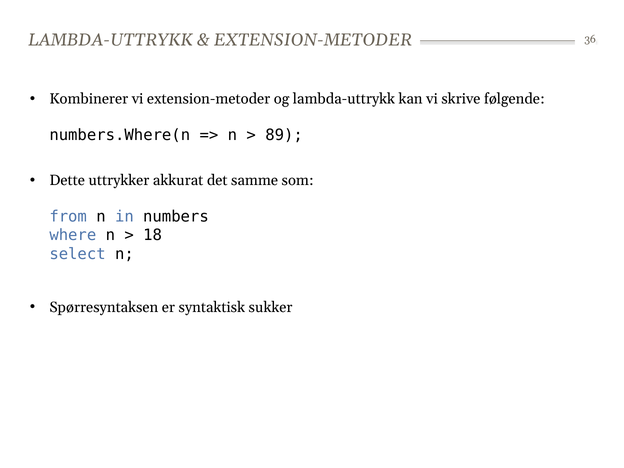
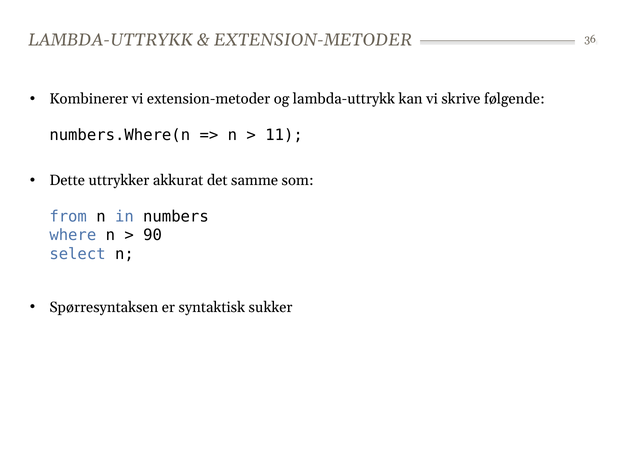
89: 89 -> 11 (284, 135)
18: 18 -> 90 (153, 235)
